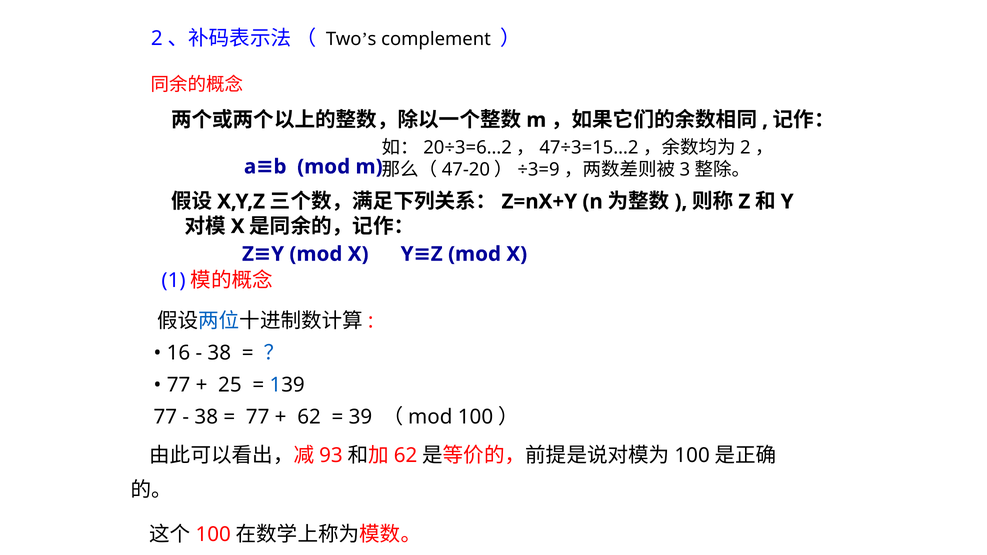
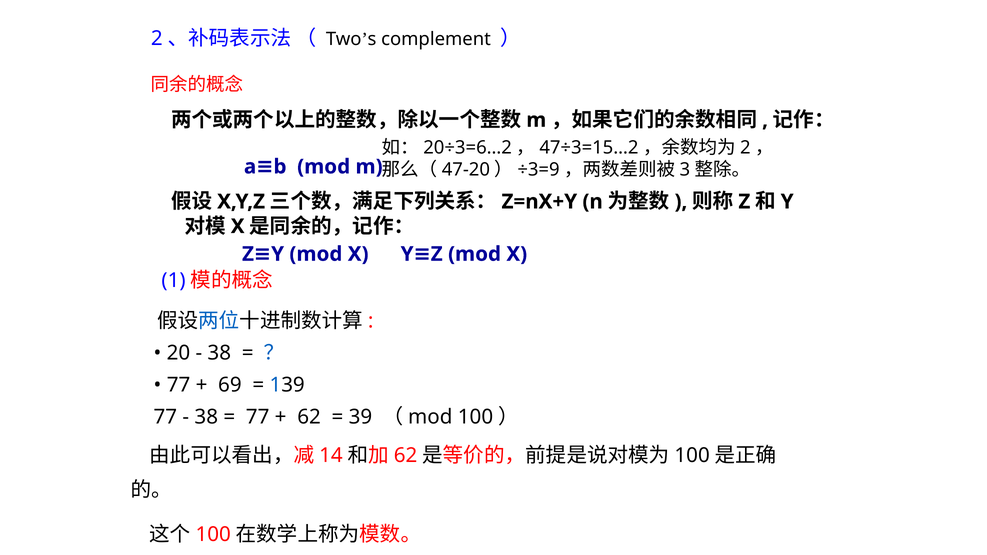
16: 16 -> 20 (178, 353)
25: 25 -> 69 (230, 385)
93: 93 -> 14 (331, 455)
